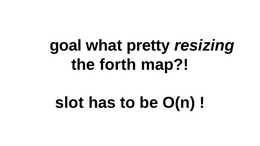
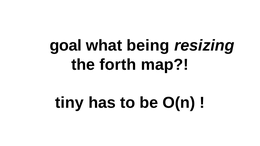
pretty: pretty -> being (148, 46)
slot: slot -> tiny (69, 103)
